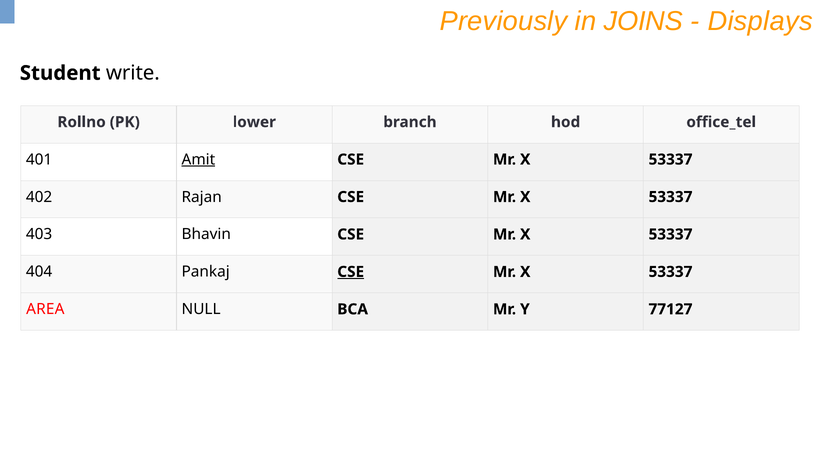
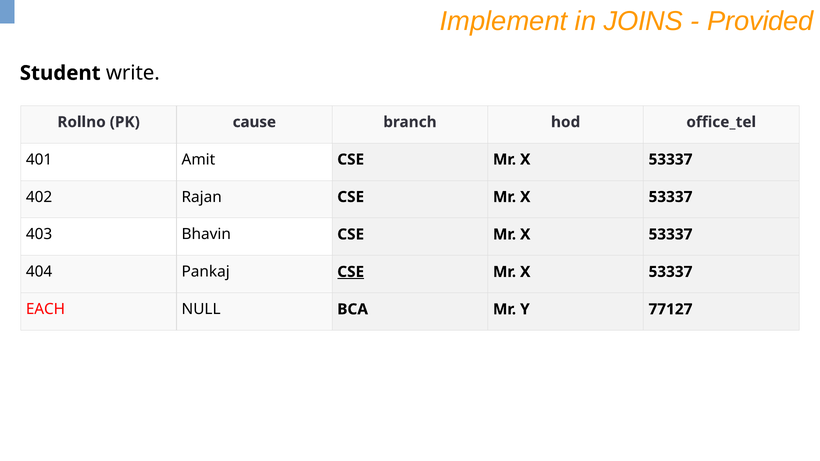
Previously: Previously -> Implement (504, 21)
Displays: Displays -> Provided (760, 21)
lower: lower -> cause (254, 122)
Amit underline: present -> none (198, 160)
AREA: AREA -> EACH (45, 309)
